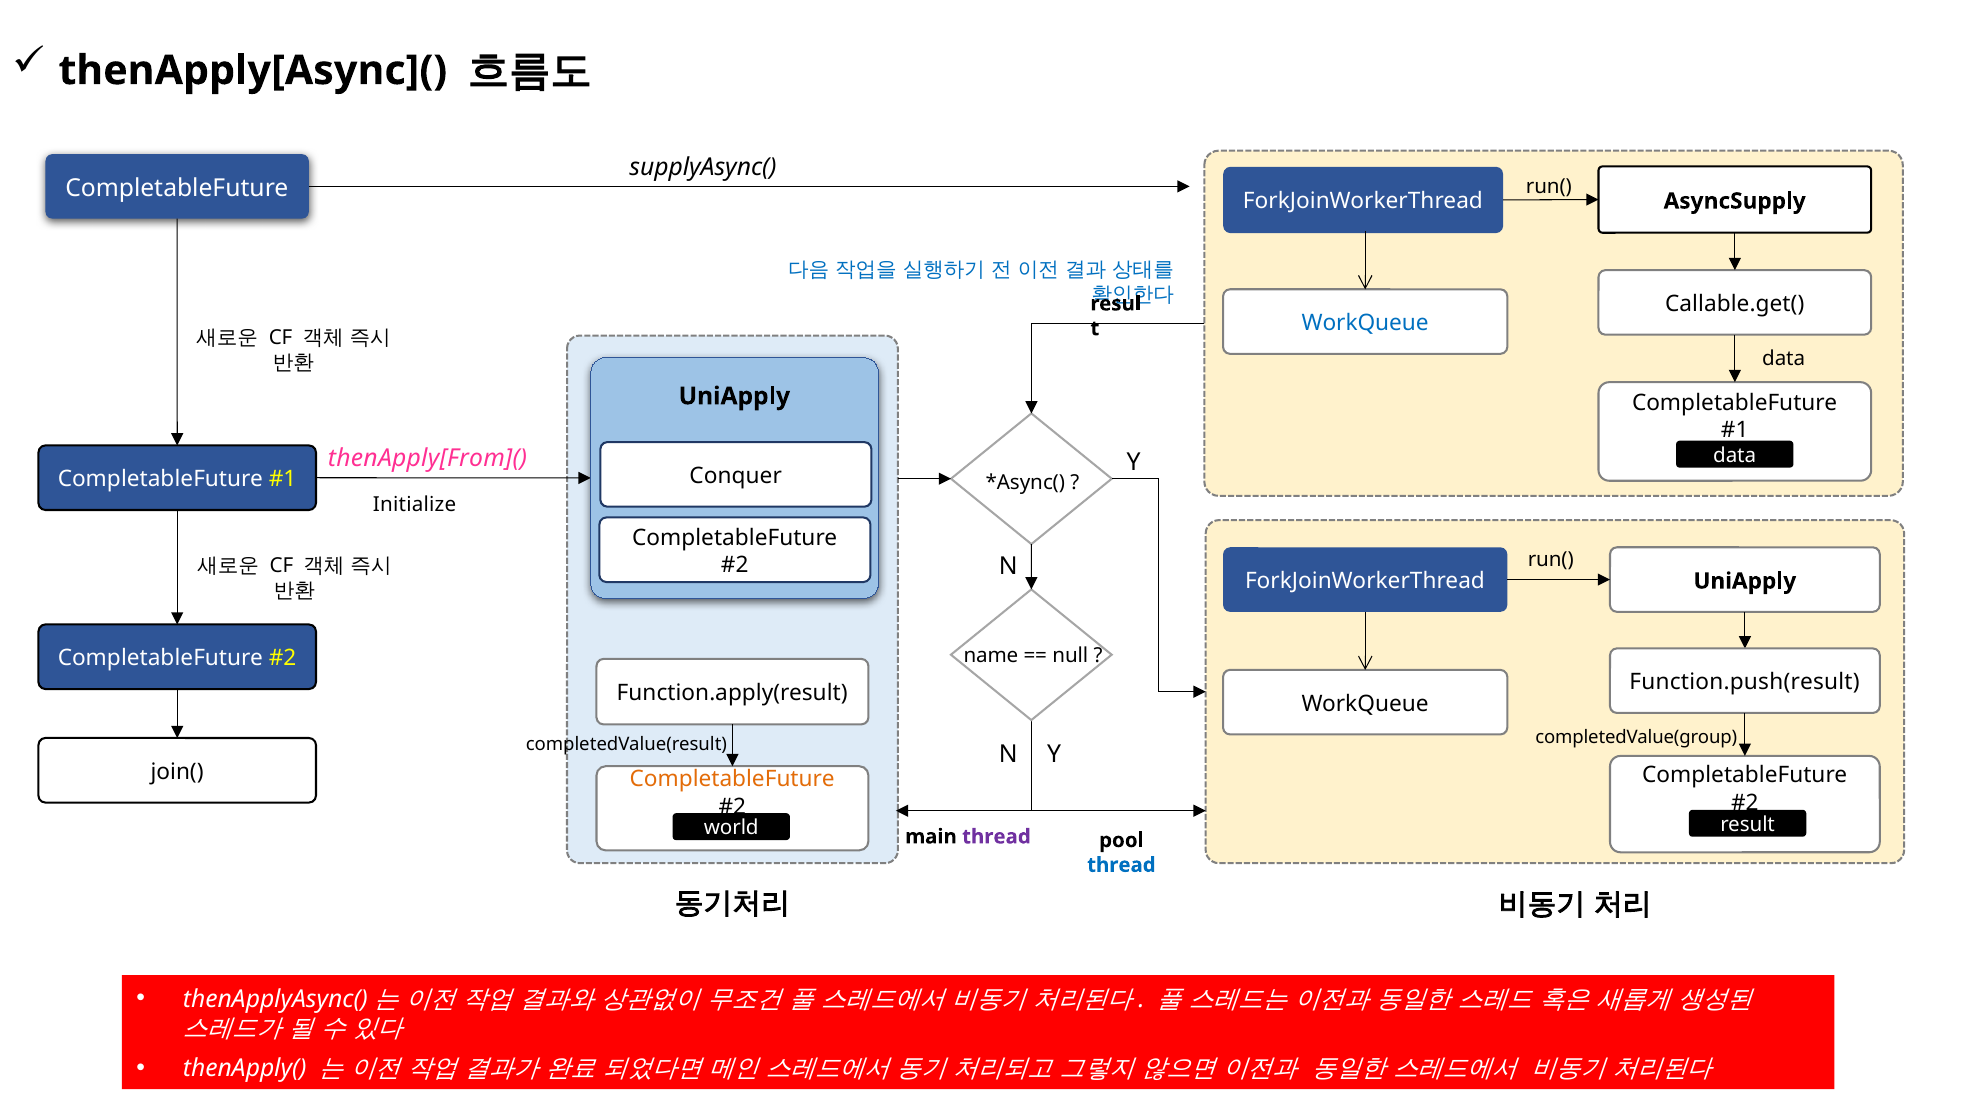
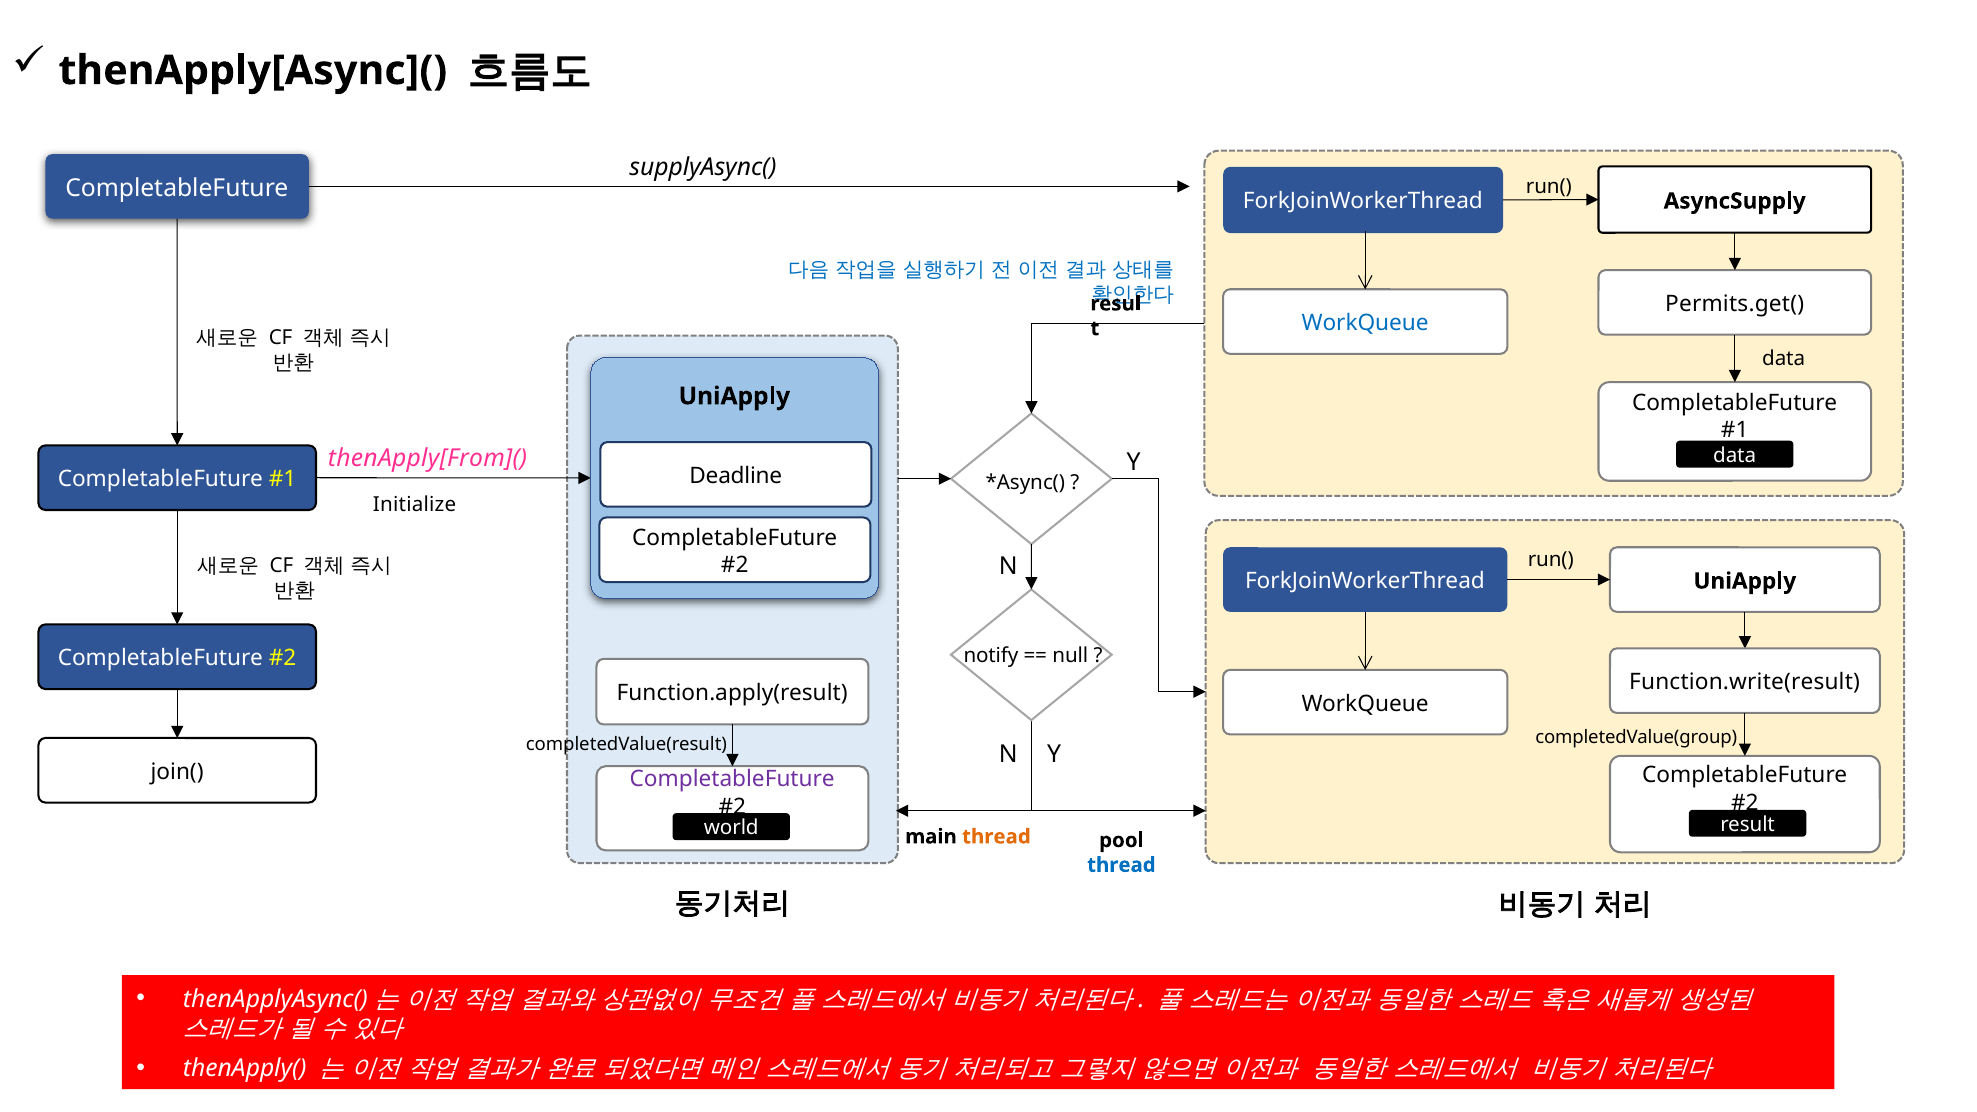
Callable.get(: Callable.get( -> Permits.get( (1735, 304)
Conquer: Conquer -> Deadline (736, 476)
name: name -> notify (991, 656)
Function.push(result: Function.push(result -> Function.write(result (1745, 682)
CompletableFuture colour: orange -> purple (732, 780)
thread colour: purple -> orange (996, 837)
